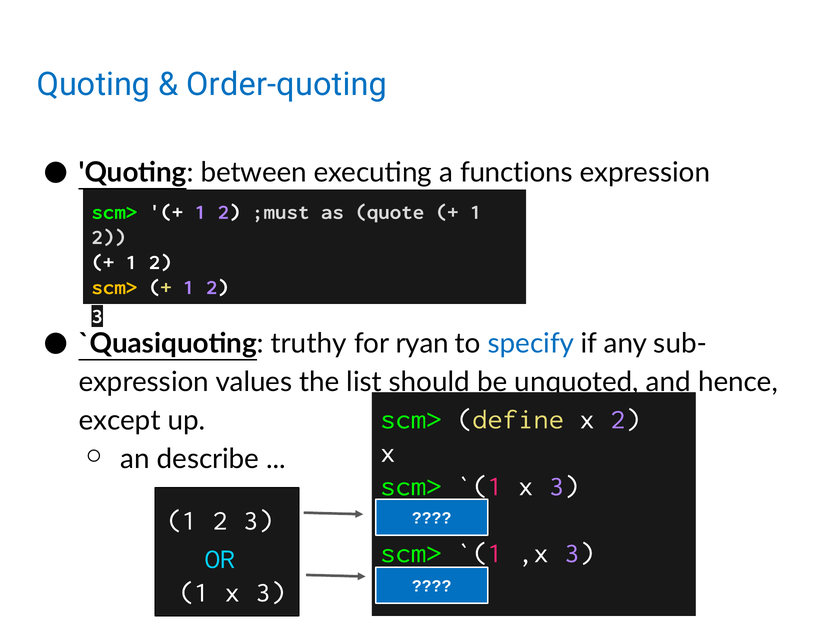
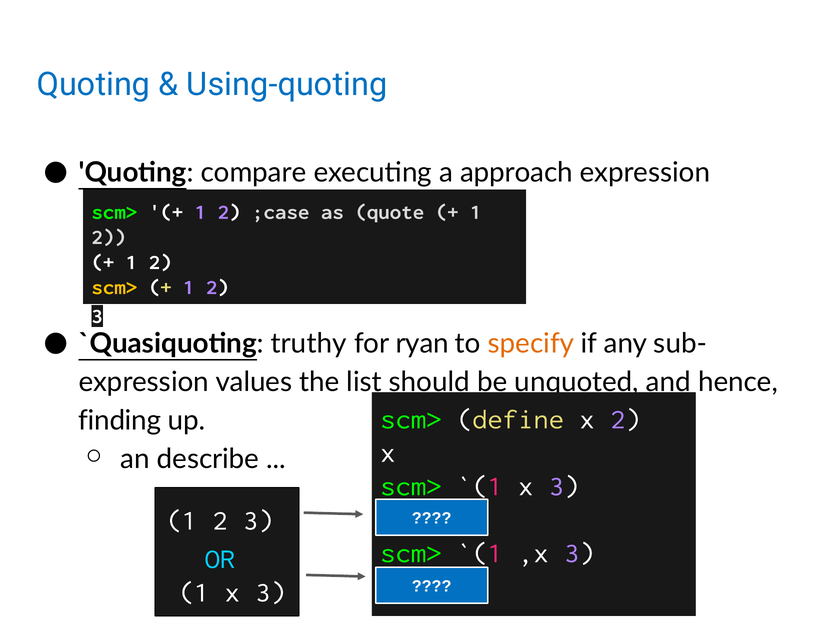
Order-quoting: Order-quoting -> Using-quoting (287, 84)
between: between -> compare (254, 173)
functions: functions -> approach (516, 173)
;must: ;must -> ;case (281, 212)
specify colour: blue -> orange (531, 344)
except: except -> finding (120, 420)
